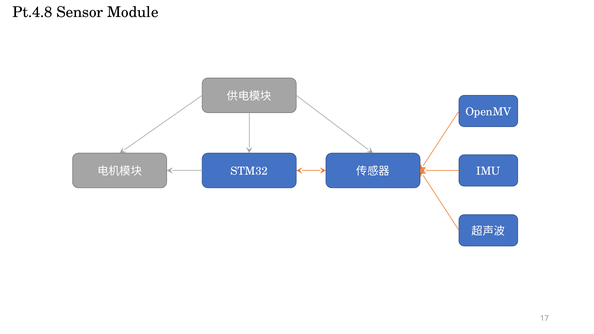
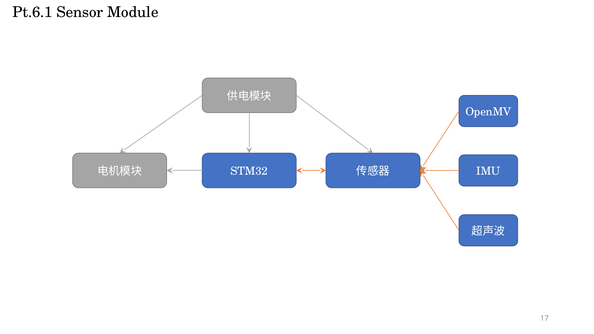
Pt.4.8: Pt.4.8 -> Pt.6.1 (33, 12)
